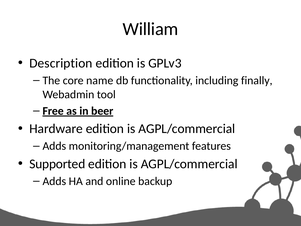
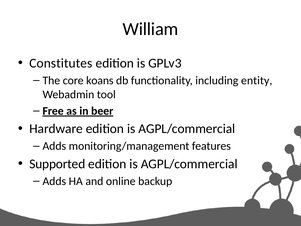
Description: Description -> Constitutes (61, 63)
name: name -> koans (100, 80)
finally: finally -> entity (257, 80)
